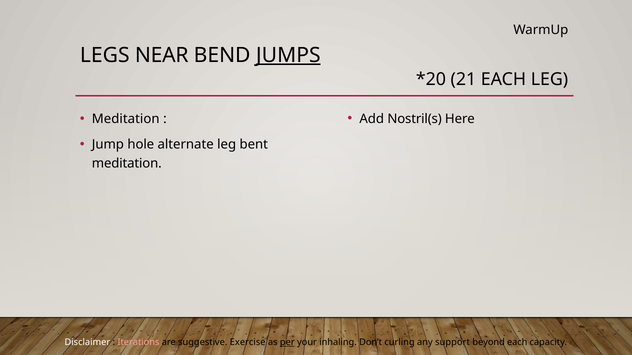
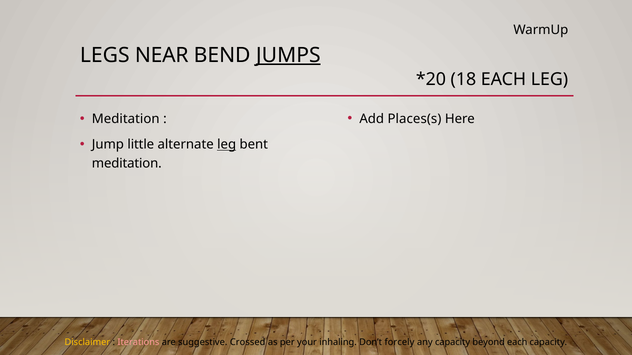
21: 21 -> 18 (463, 79)
Nostril(s: Nostril(s -> Places(s (414, 119)
hole: hole -> little (141, 145)
leg underline: none -> present (227, 145)
Disclaimer colour: white -> yellow (87, 343)
Exercise: Exercise -> Crossed (248, 343)
per underline: present -> none (287, 343)
curling: curling -> forcely (399, 343)
any support: support -> capacity (453, 343)
